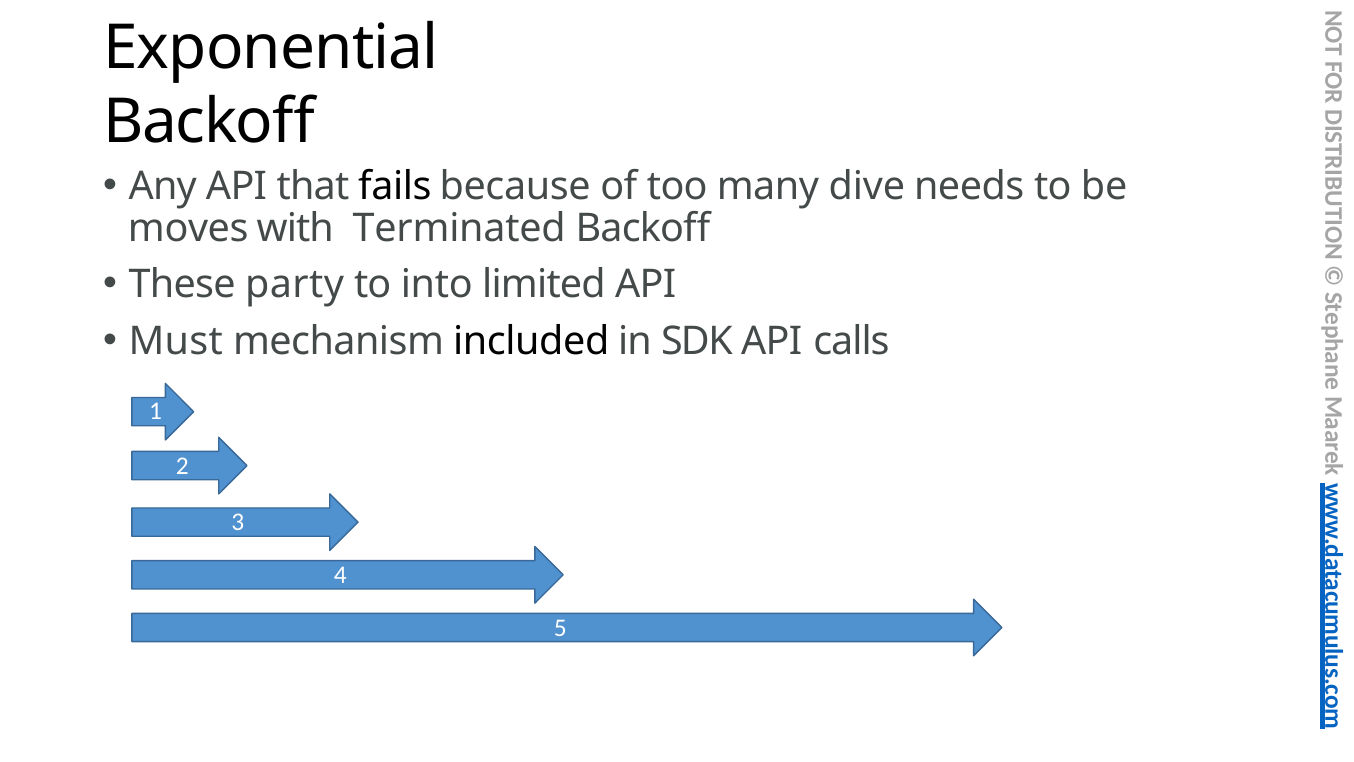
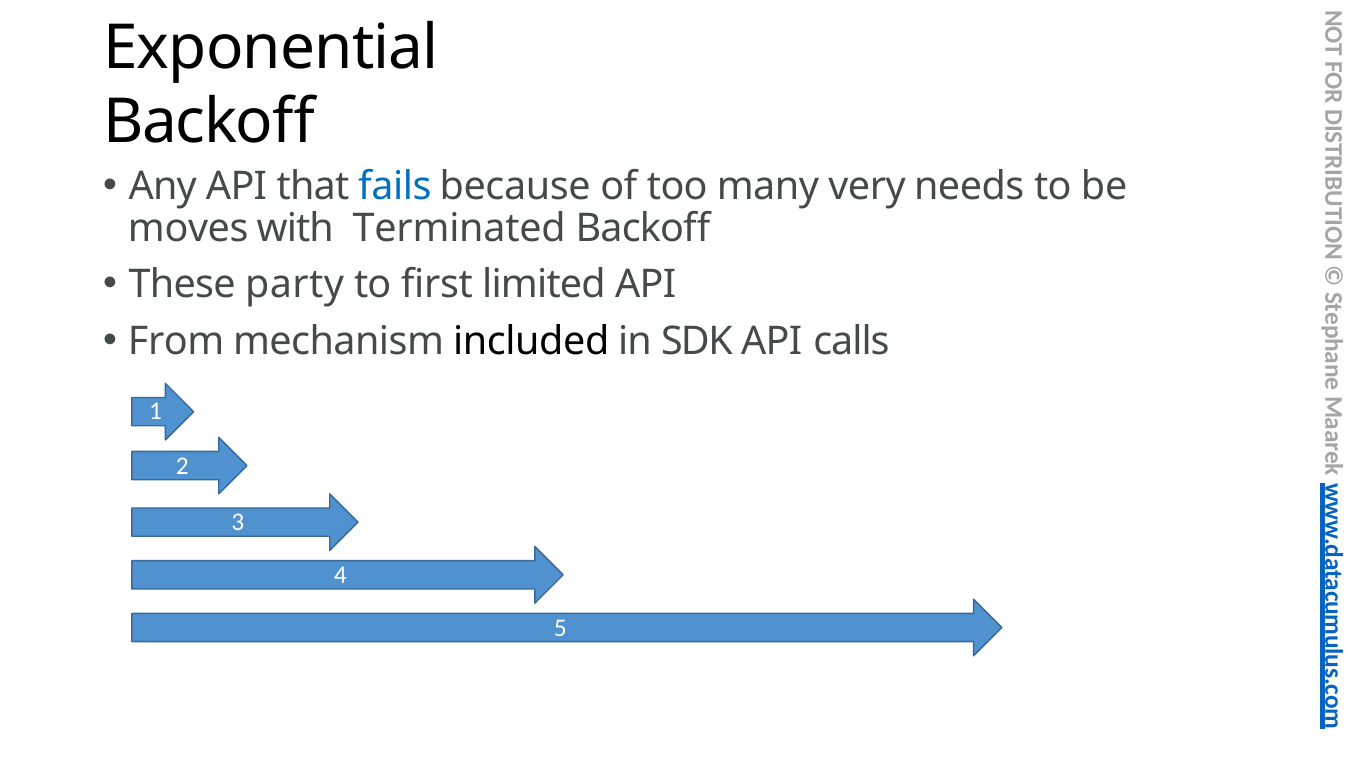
fails colour: black -> blue (395, 186)
dive: dive -> very (867, 186)
into: into -> first (437, 285)
Must: Must -> From (176, 342)
